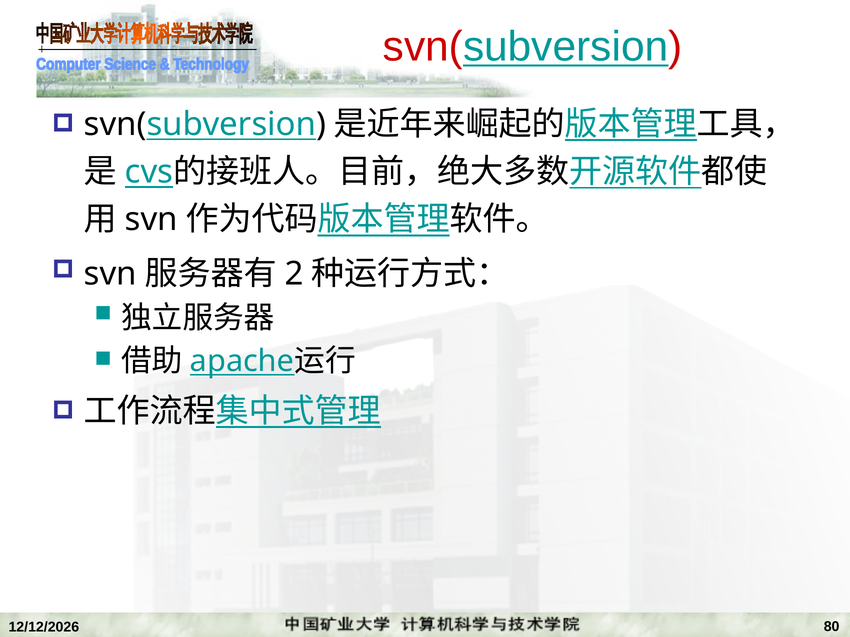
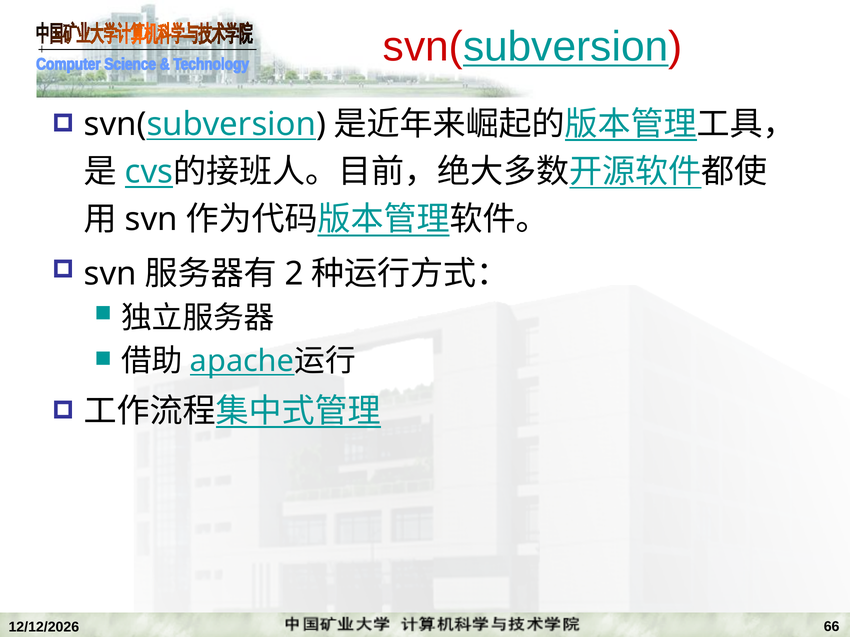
80: 80 -> 66 (832, 627)
